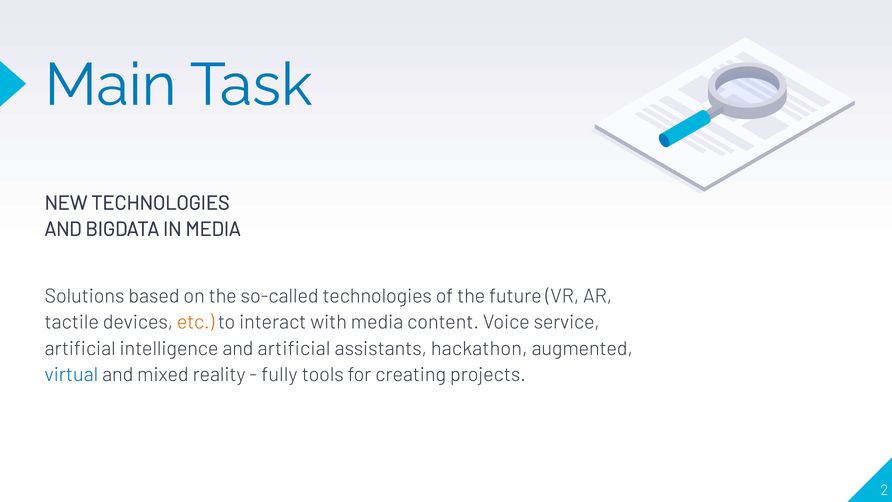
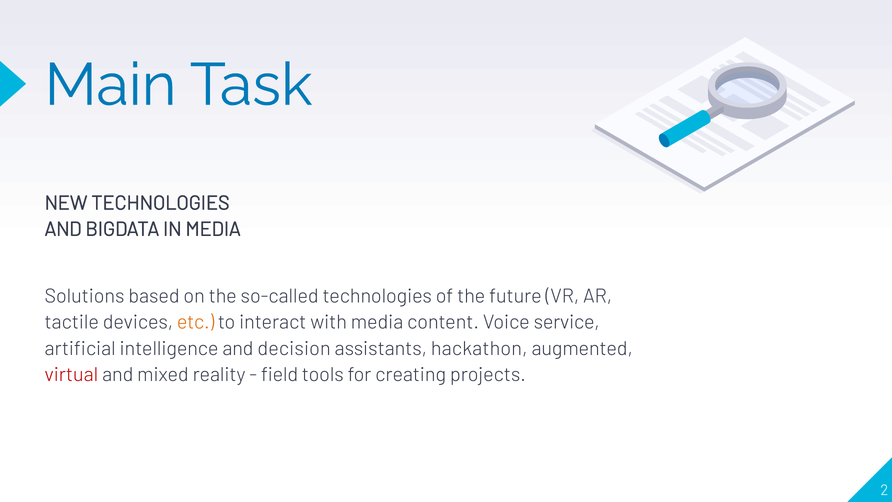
and artificial: artificial -> decision (294, 348)
virtual colour: blue -> red (71, 375)
fully: fully -> field (280, 375)
